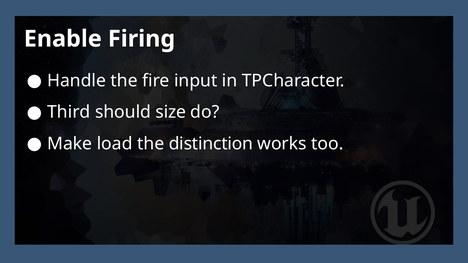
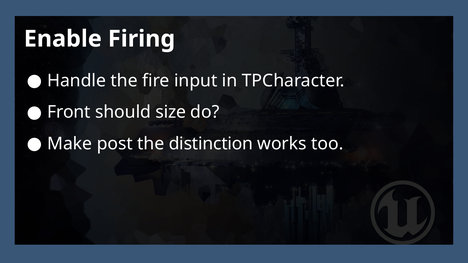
Third: Third -> Front (69, 112)
load: load -> post (115, 144)
